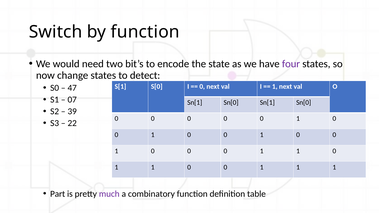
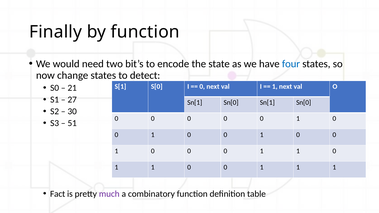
Switch: Switch -> Finally (56, 32)
four colour: purple -> blue (291, 64)
47: 47 -> 21 (72, 88)
07: 07 -> 27 (72, 100)
39: 39 -> 30 (72, 112)
22: 22 -> 51 (72, 123)
Part: Part -> Fact (58, 194)
